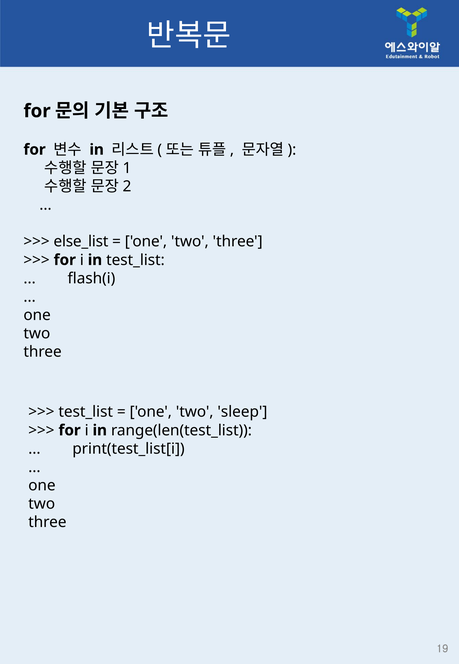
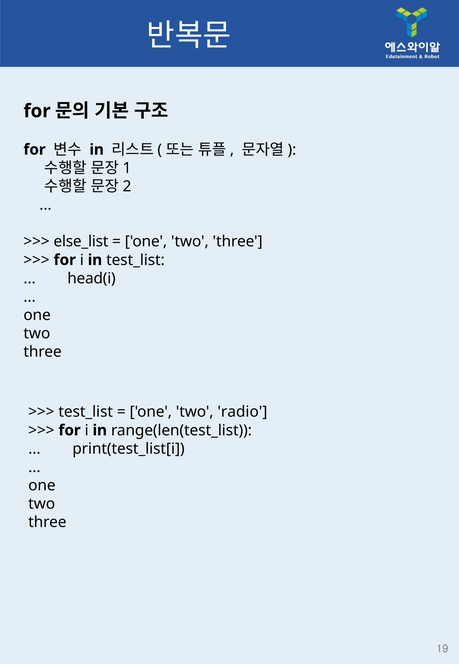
flash(i: flash(i -> head(i (91, 278)
sleep: sleep -> radio (242, 411)
